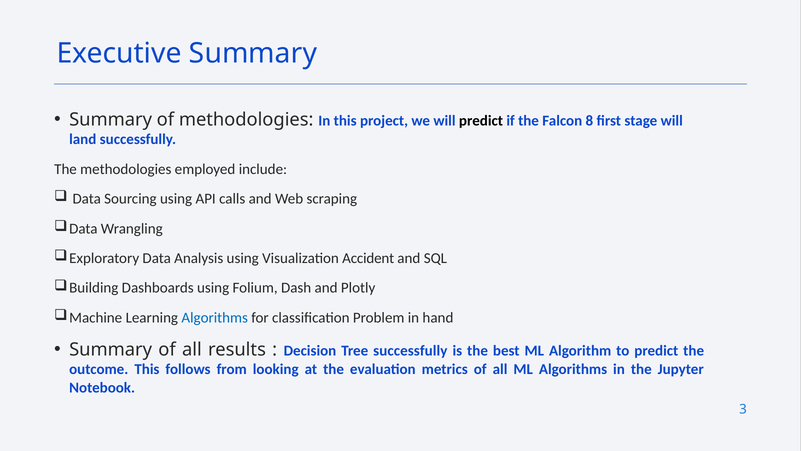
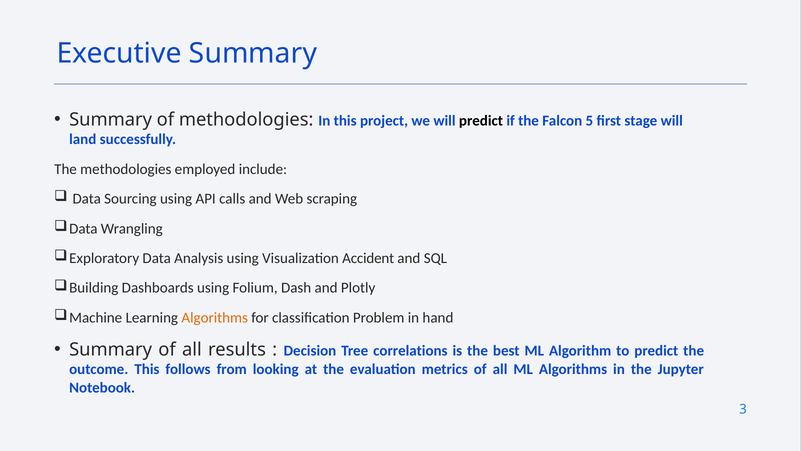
8: 8 -> 5 (589, 121)
Algorithms colour: blue -> orange (215, 317)
Tree successfully: successfully -> correlations (410, 350)
